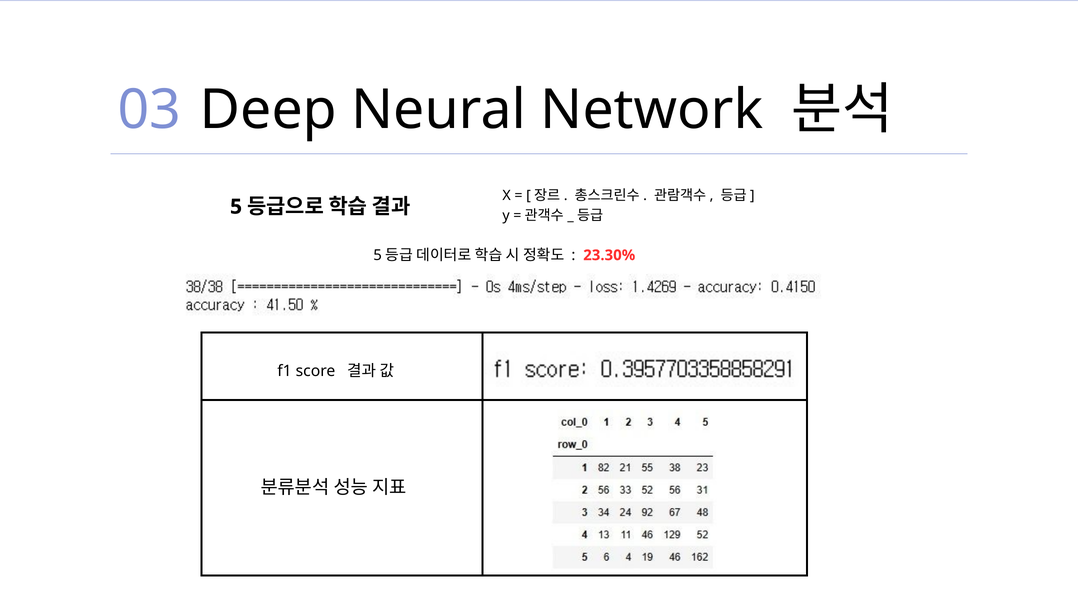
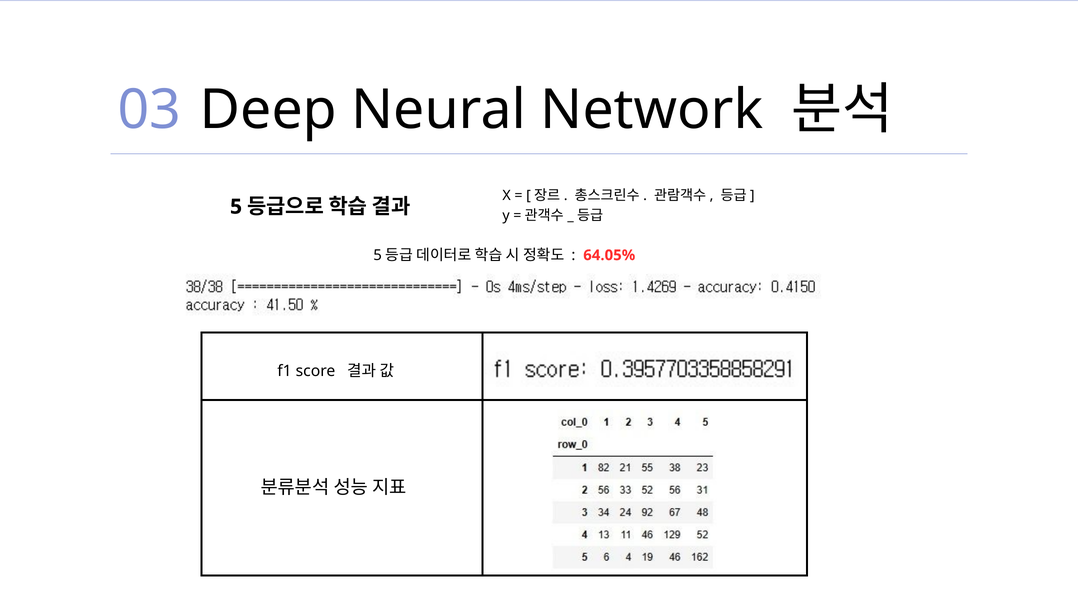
23.30%: 23.30% -> 64.05% (609, 255)
